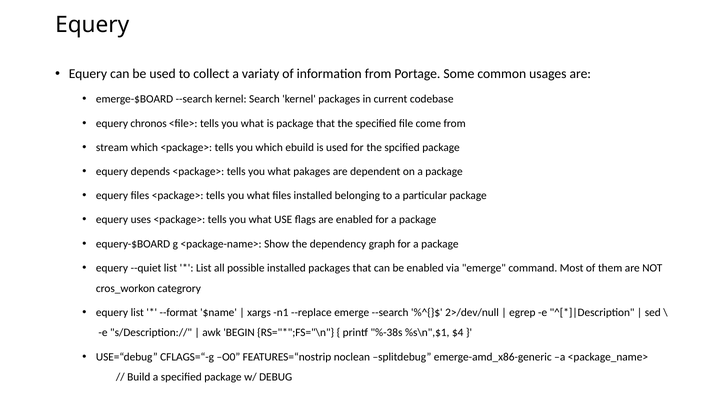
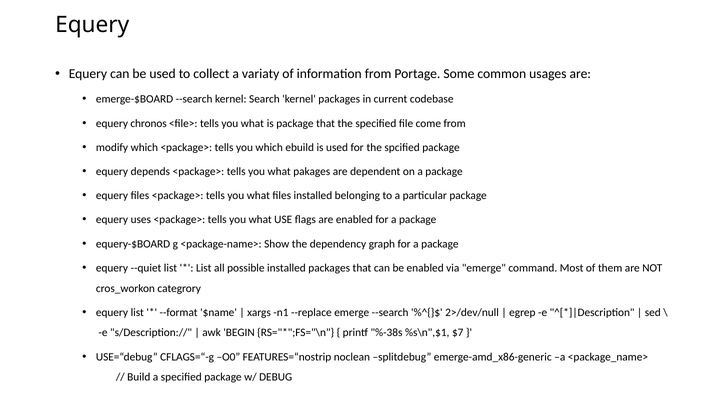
stream: stream -> modify (112, 148)
$4: $4 -> $7 (458, 333)
